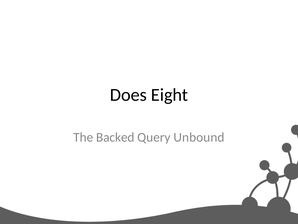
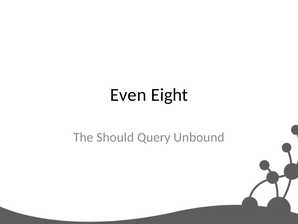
Does: Does -> Even (128, 95)
Backed: Backed -> Should (115, 137)
